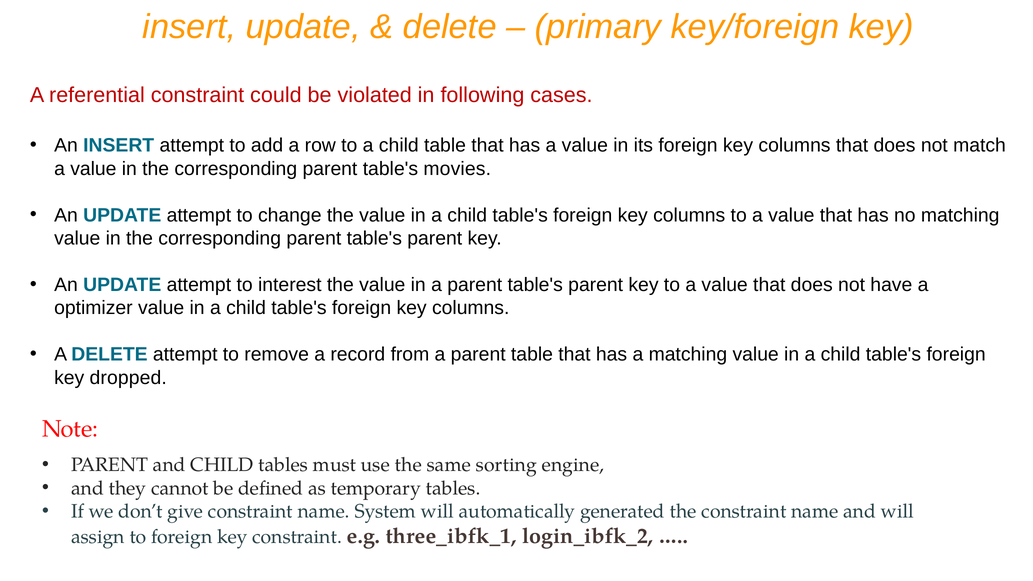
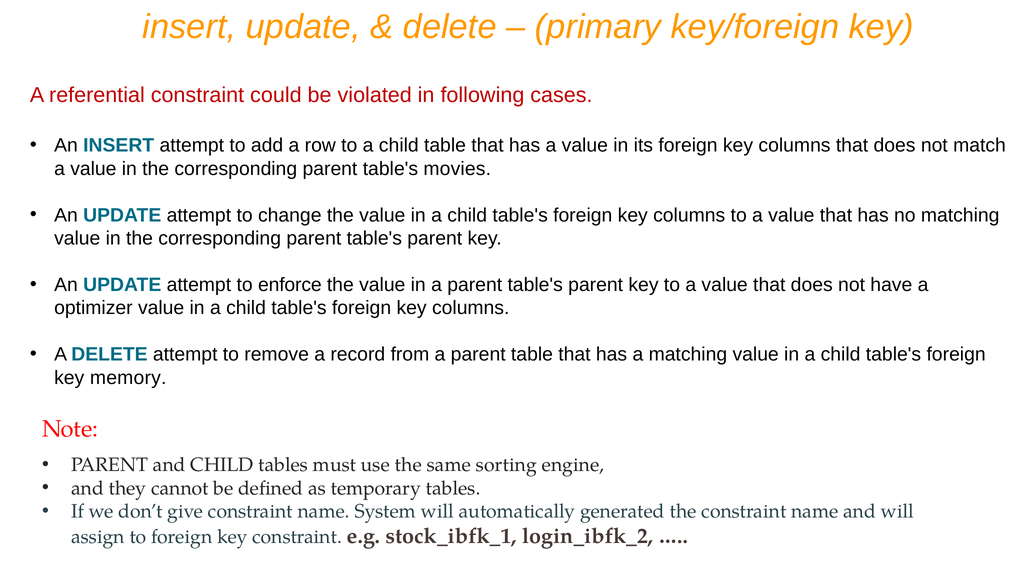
interest: interest -> enforce (290, 285)
dropped: dropped -> memory (128, 378)
three_ibfk_1: three_ibfk_1 -> stock_ibfk_1 (451, 536)
